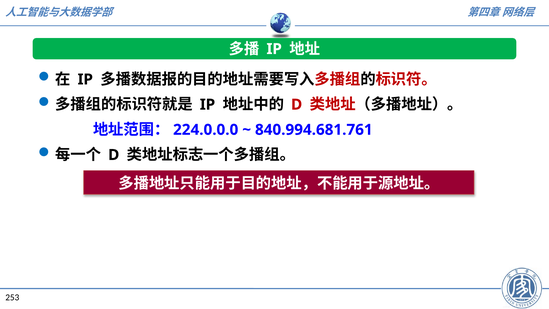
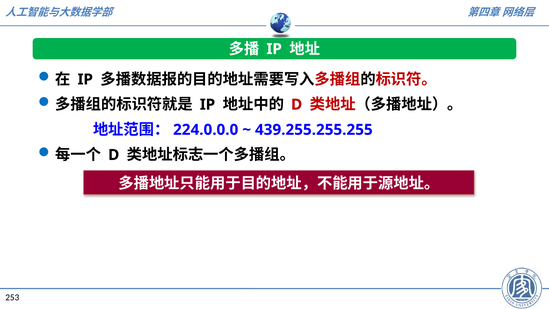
840.994.681.761: 840.994.681.761 -> 439.255.255.255 (314, 130)
